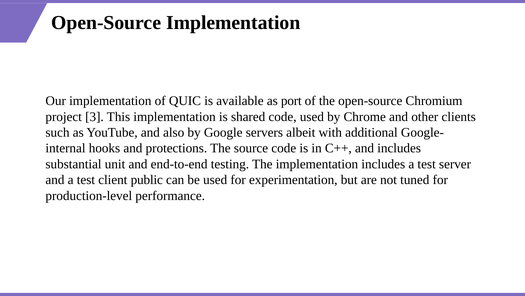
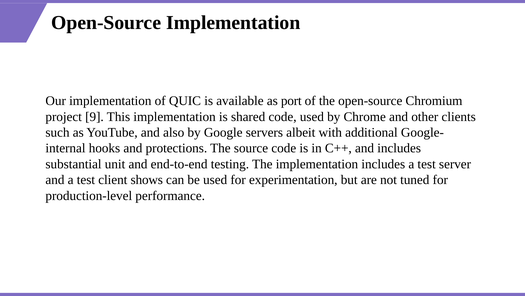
3: 3 -> 9 (94, 116)
public: public -> shows (147, 179)
